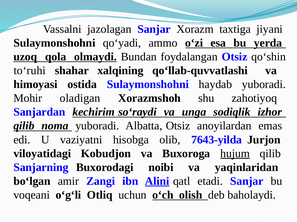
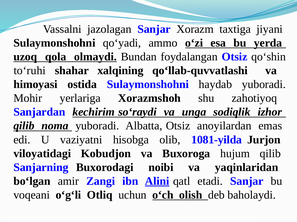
oladigan: oladigan -> yеrlariga (80, 98)
7643-yilda: 7643-yilda -> 1081-yilda (217, 140)
hujum underline: present -> none (235, 154)
